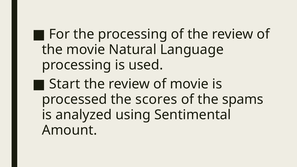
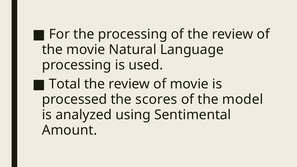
Start: Start -> Total (65, 84)
spams: spams -> model (243, 99)
